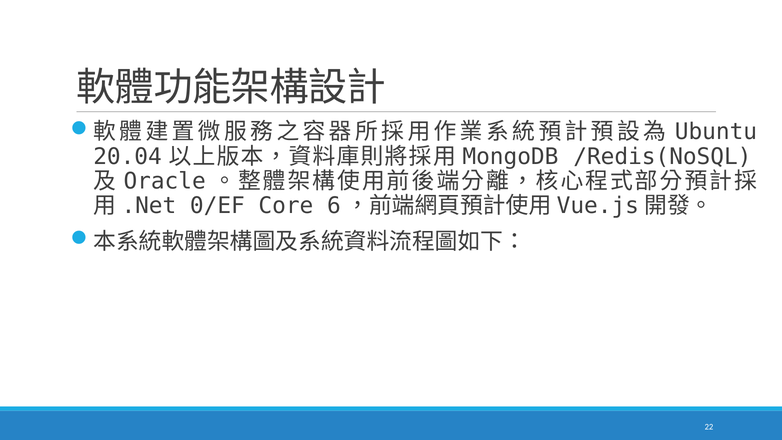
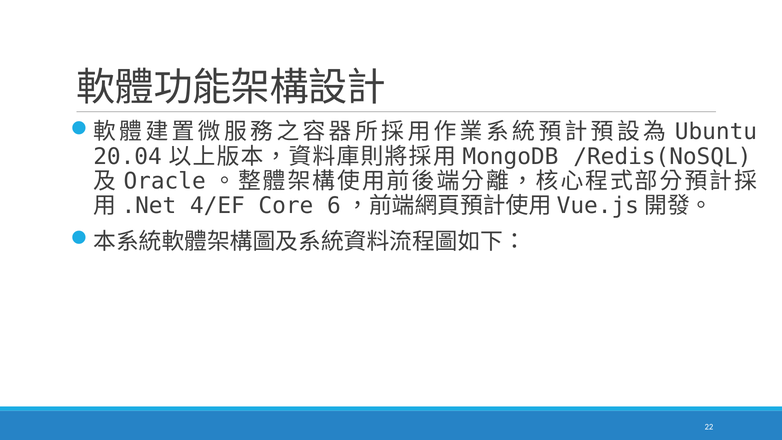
0/EF: 0/EF -> 4/EF (217, 206)
